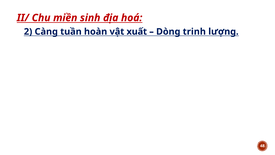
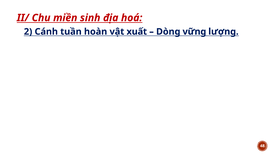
Càng: Càng -> Cánh (46, 32)
trinh: trinh -> vững (194, 32)
